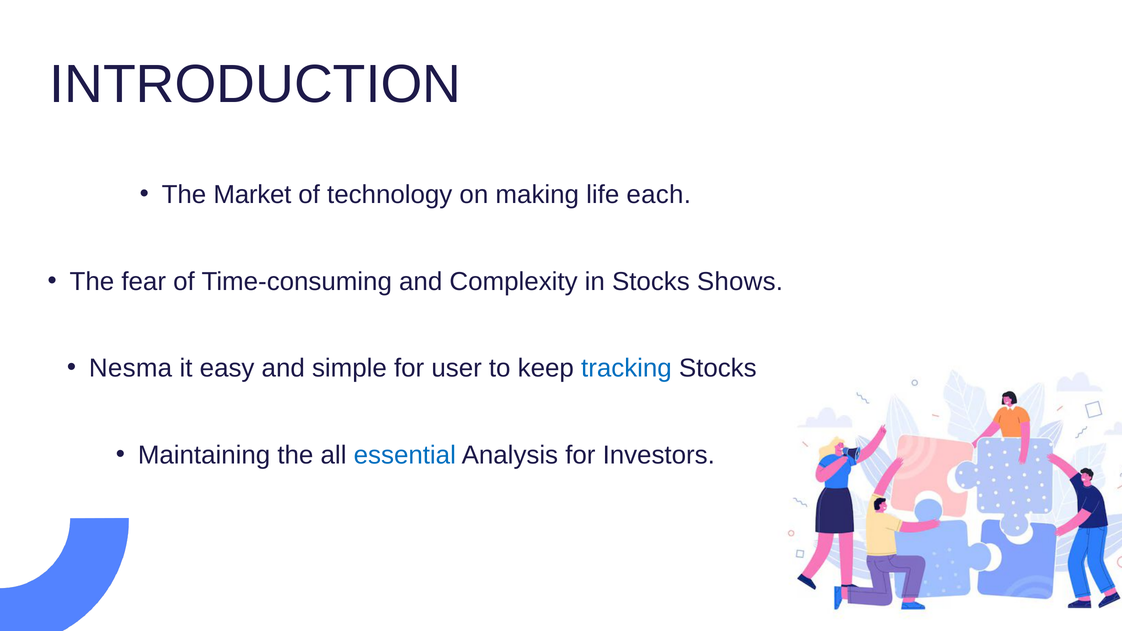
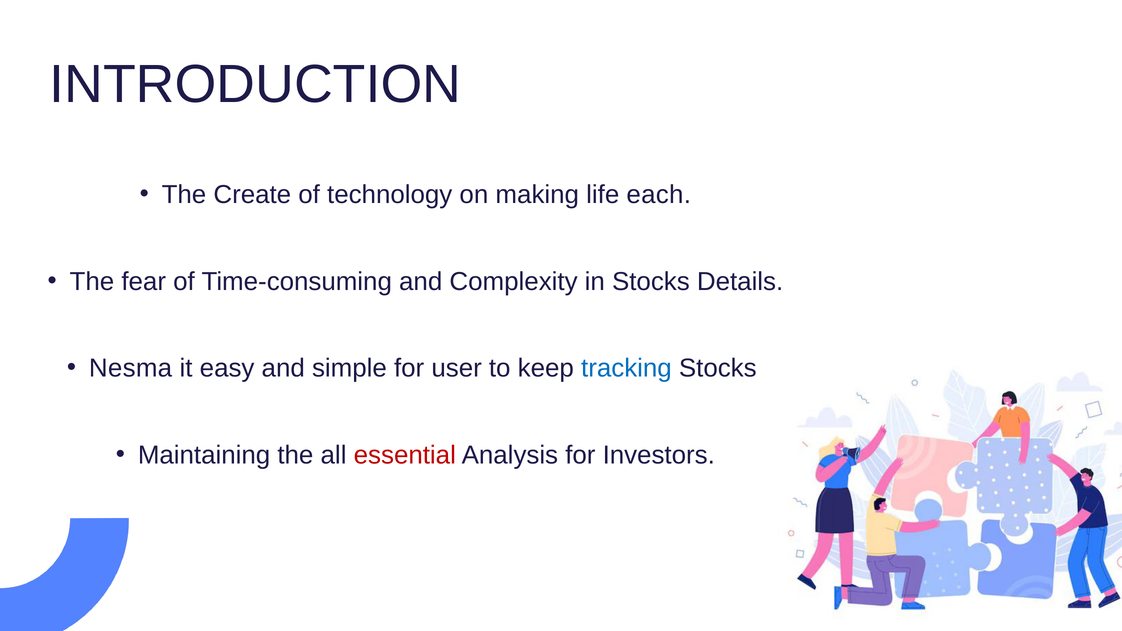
Market: Market -> Create (252, 195)
Shows: Shows -> Details (740, 282)
essential colour: blue -> red (405, 455)
